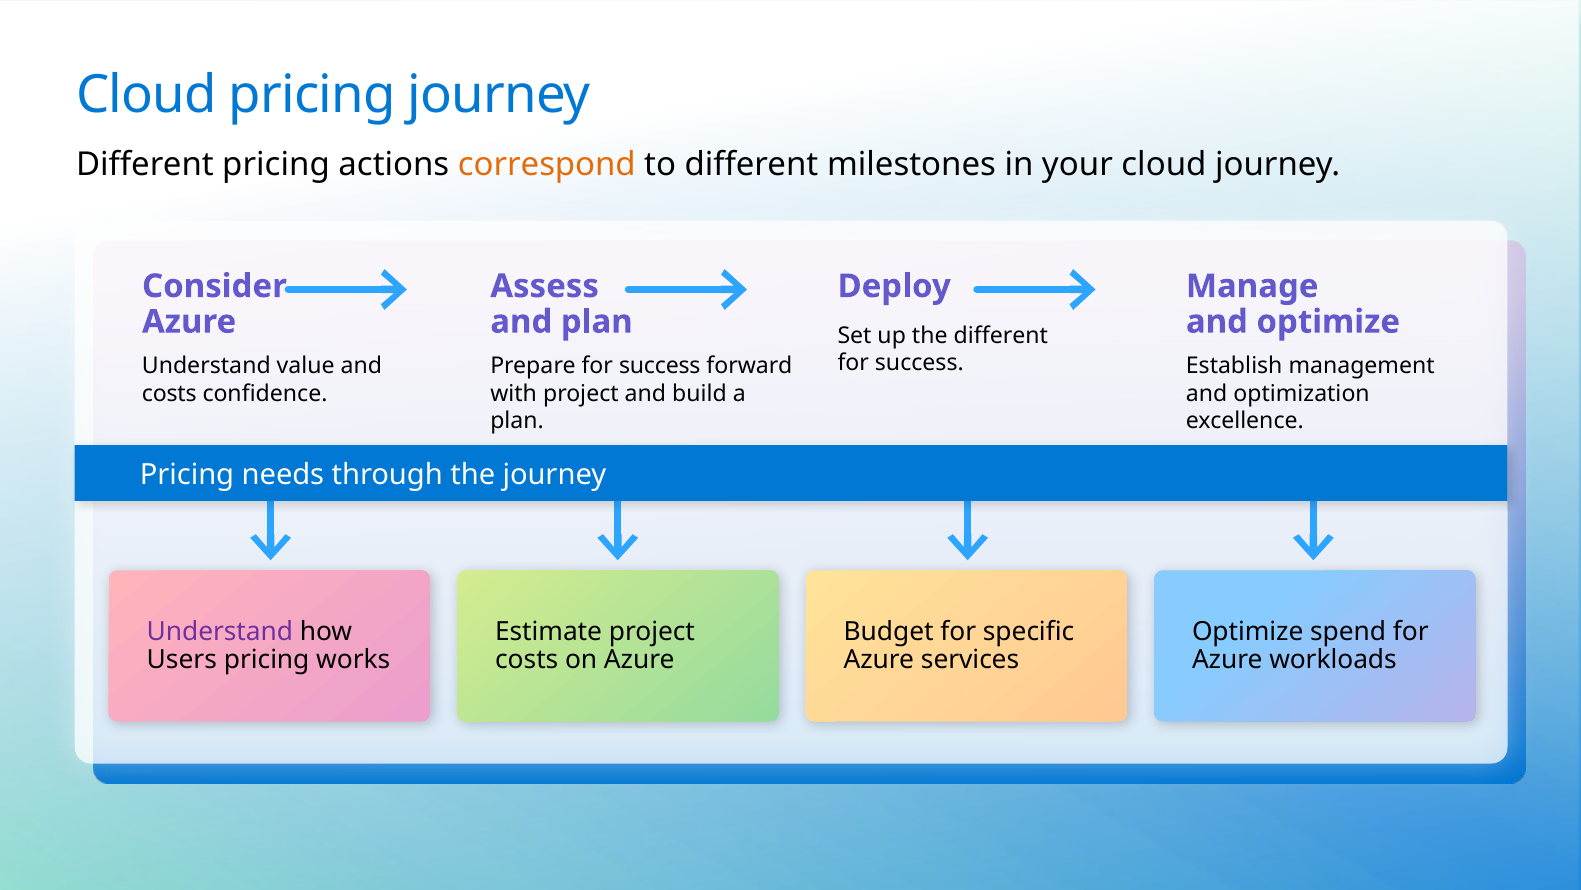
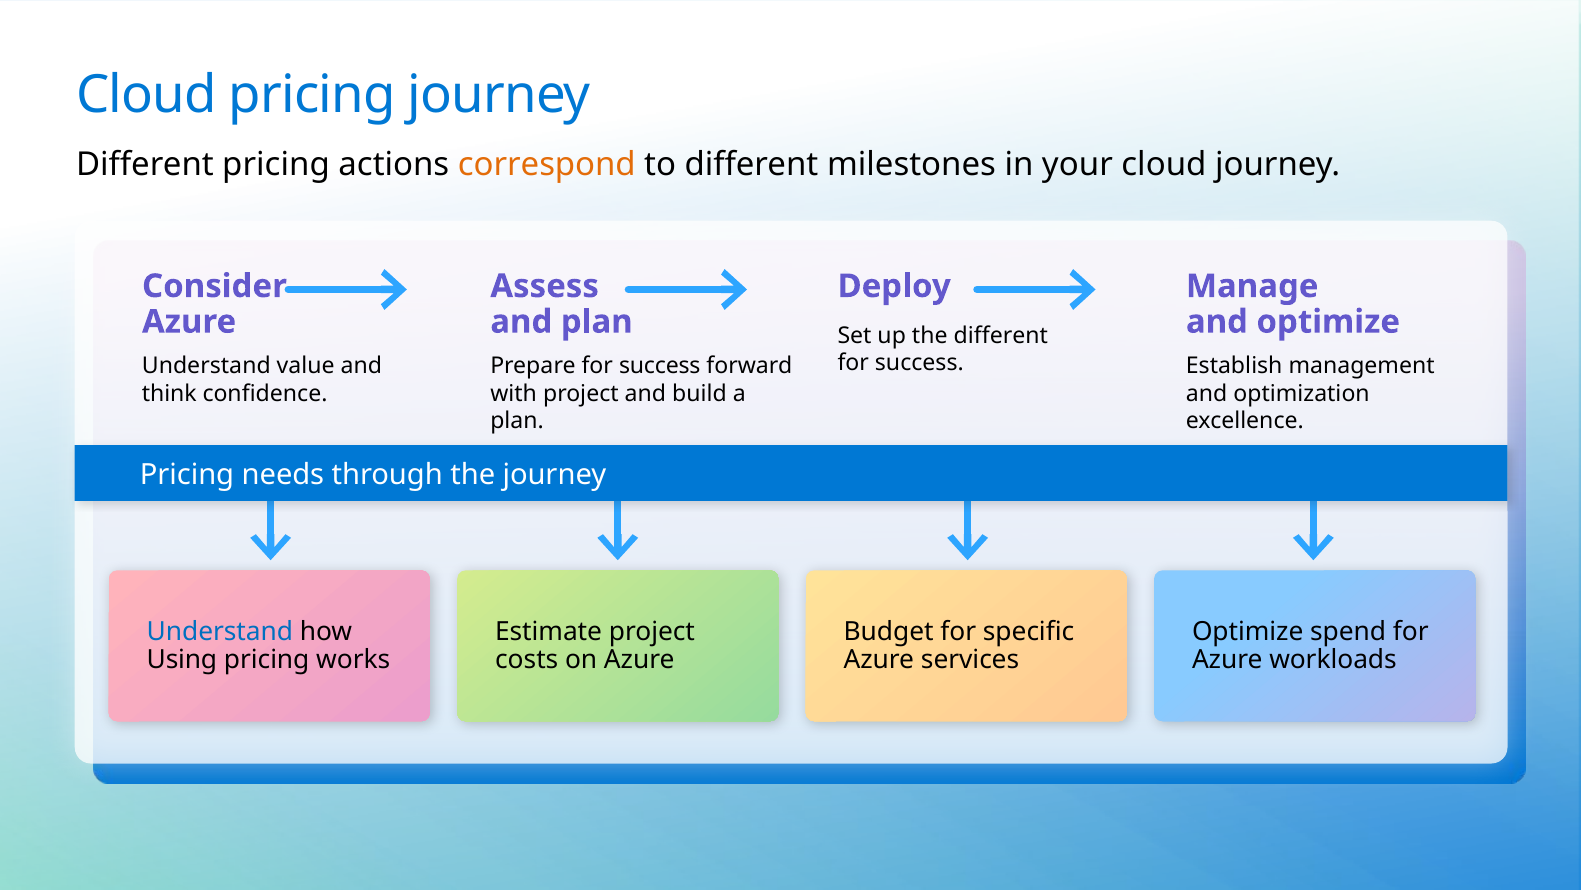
costs: costs -> think (169, 393)
Understand colour: purple -> blue (220, 631)
Users: Users -> Using (182, 659)
